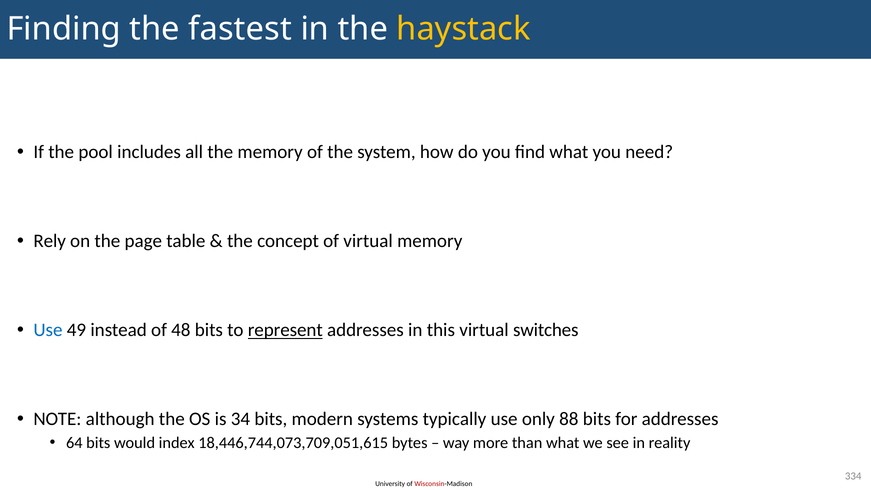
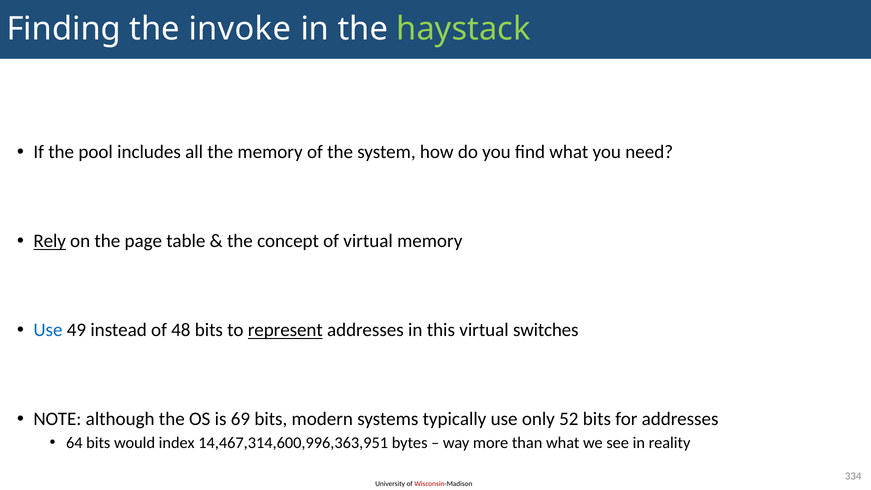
fastest: fastest -> invoke (240, 29)
haystack colour: yellow -> light green (463, 29)
Rely underline: none -> present (50, 241)
34: 34 -> 69 (240, 419)
88: 88 -> 52 (569, 419)
18,446,744,073,709,051,615: 18,446,744,073,709,051,615 -> 14,467,314,600,996,363,951 (293, 443)
